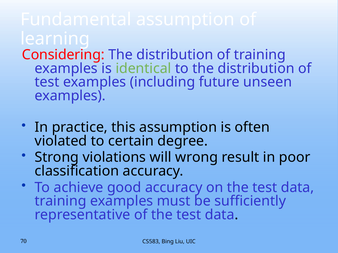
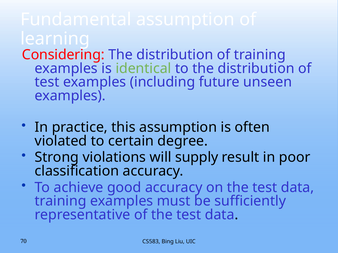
wrong: wrong -> supply (197, 158)
